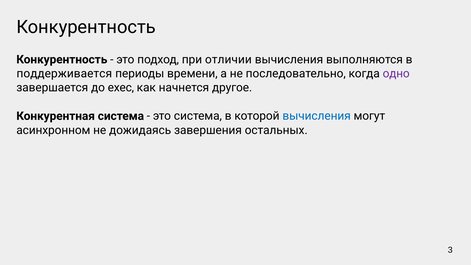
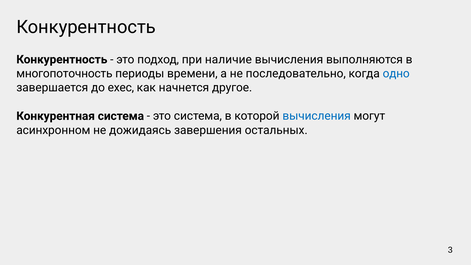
отличии: отличии -> наличие (228, 59)
поддерживается: поддерживается -> многопоточность (64, 74)
одно colour: purple -> blue (396, 74)
